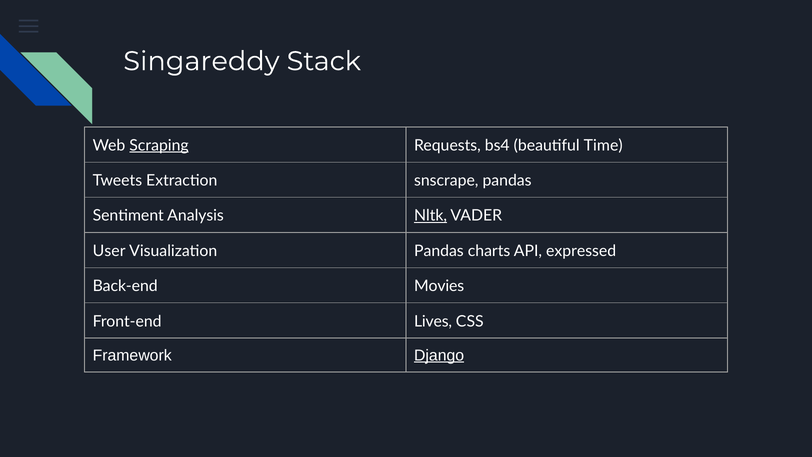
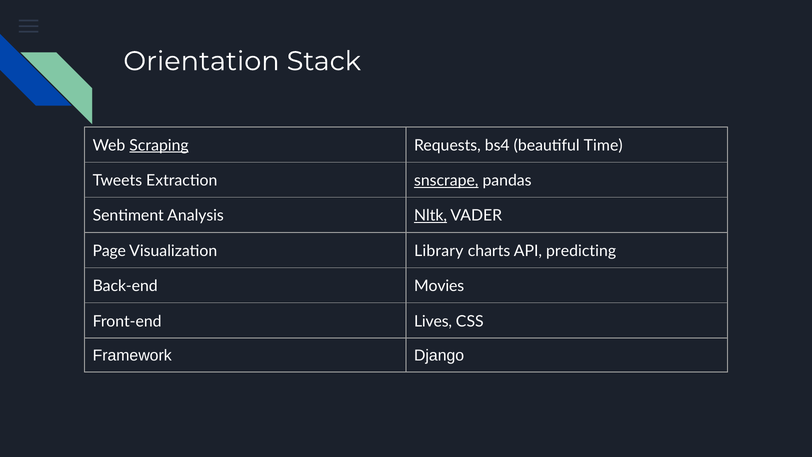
Singareddy: Singareddy -> Orientation (201, 61)
snscrape underline: none -> present (446, 180)
User: User -> Page (109, 251)
Visualization Pandas: Pandas -> Library (439, 251)
expressed: expressed -> predicting (581, 251)
Django underline: present -> none (439, 355)
